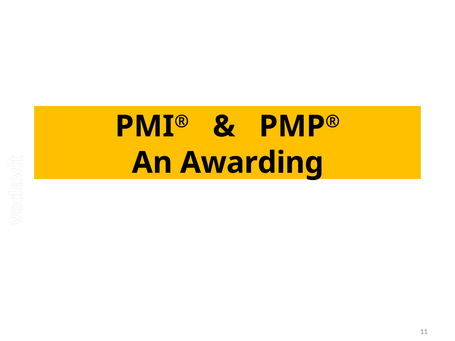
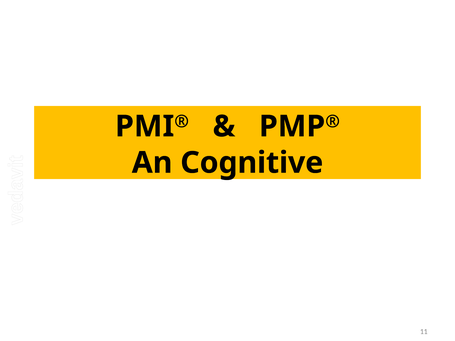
Awarding: Awarding -> Cognitive (252, 163)
